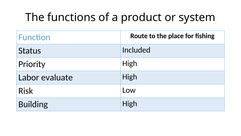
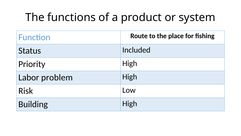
evaluate: evaluate -> problem (57, 77)
